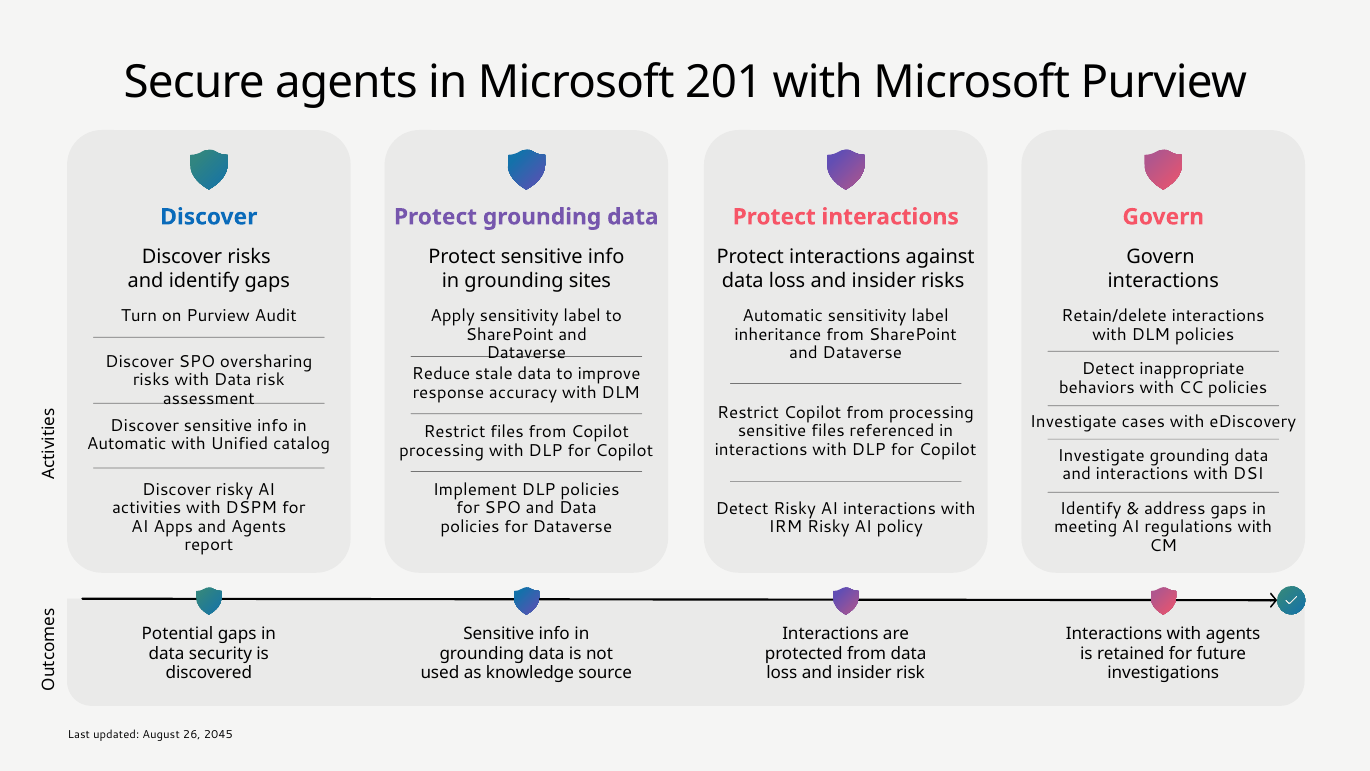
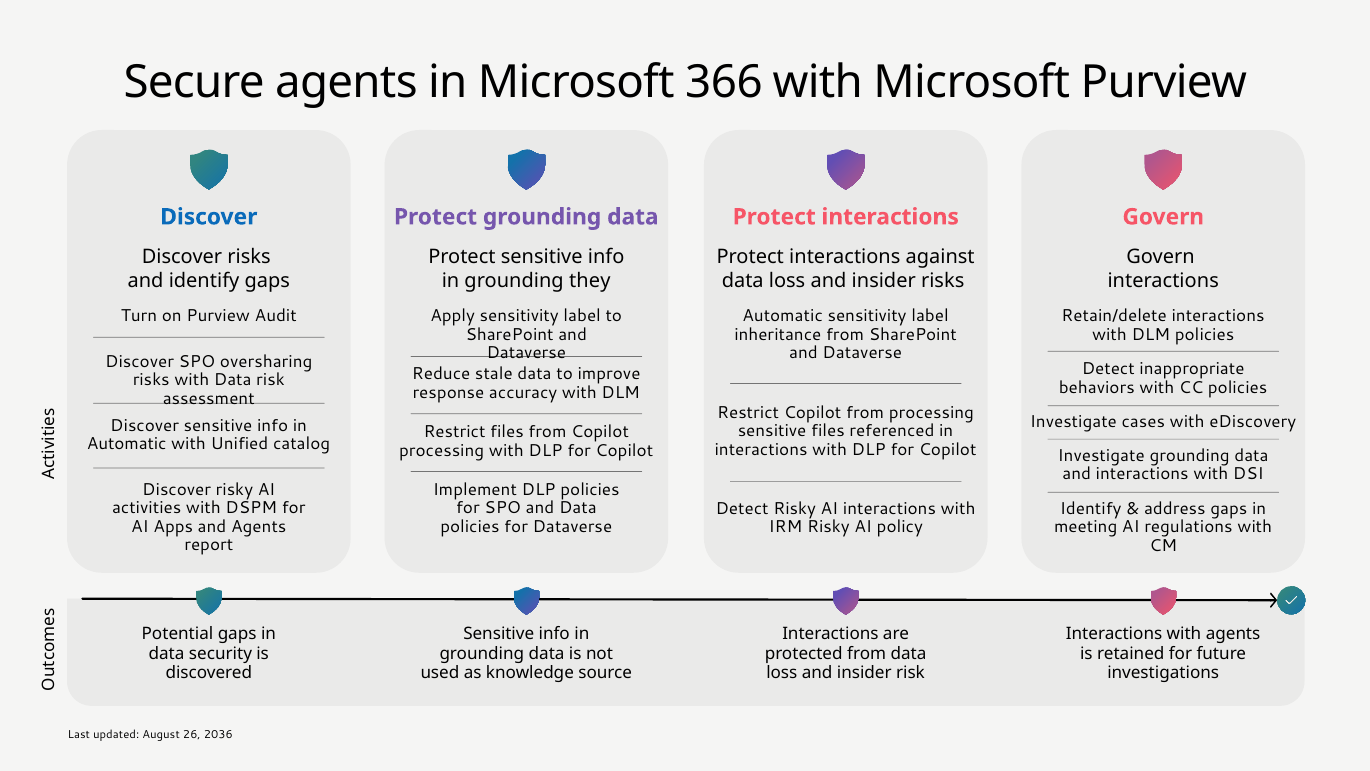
201: 201 -> 366 (724, 82)
sites: sites -> they (590, 281)
2045: 2045 -> 2036 (218, 734)
